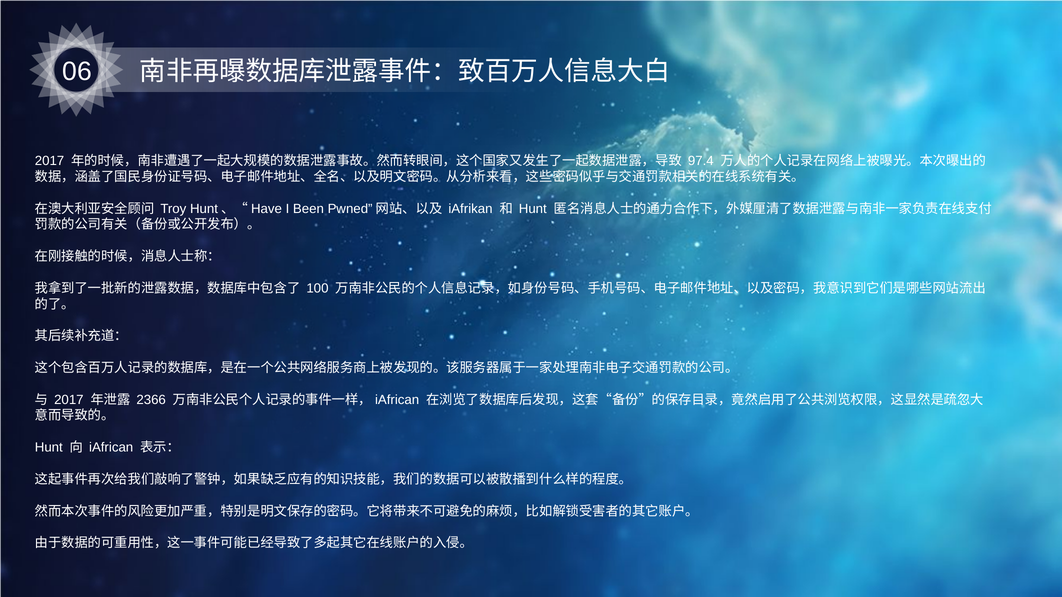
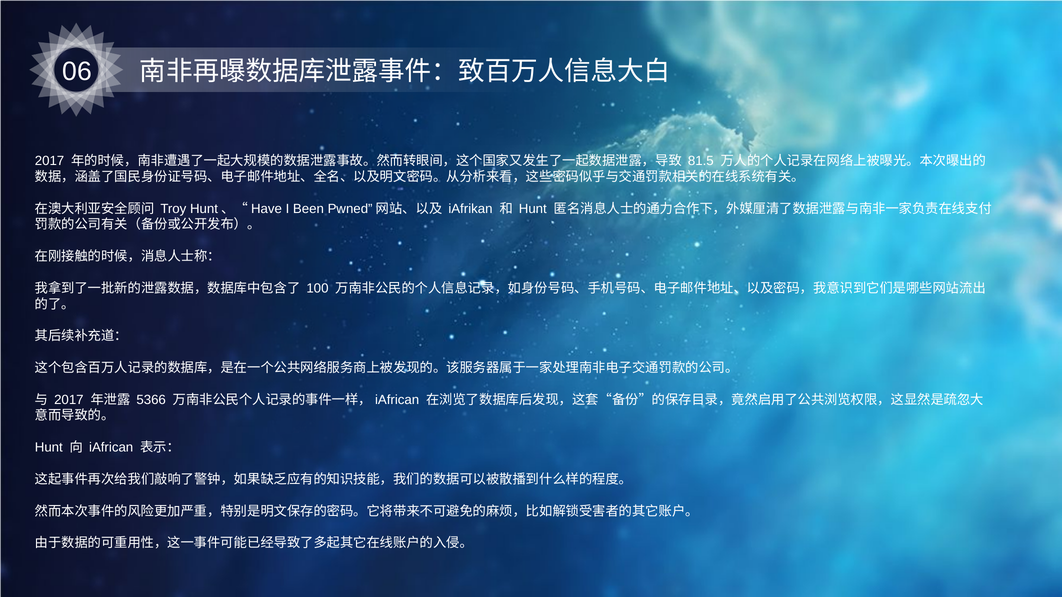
97.4: 97.4 -> 81.5 (701, 161)
2366: 2366 -> 5366 (151, 400)
